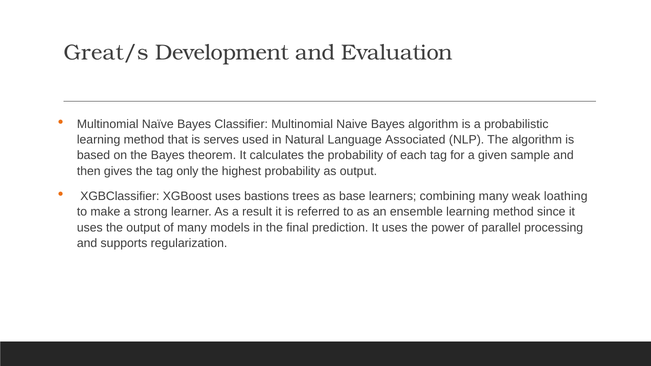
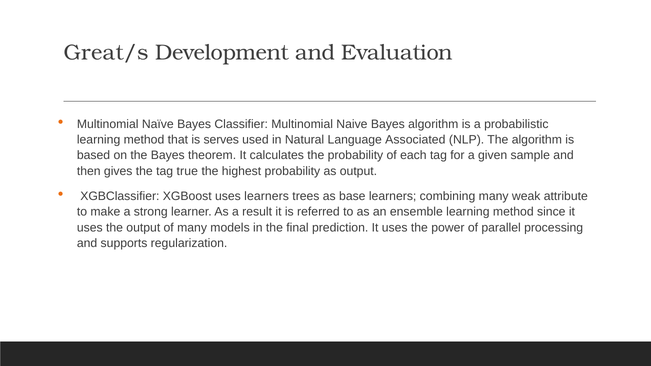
only: only -> true (187, 171)
uses bastions: bastions -> learners (267, 196)
loathing: loathing -> attribute (566, 196)
